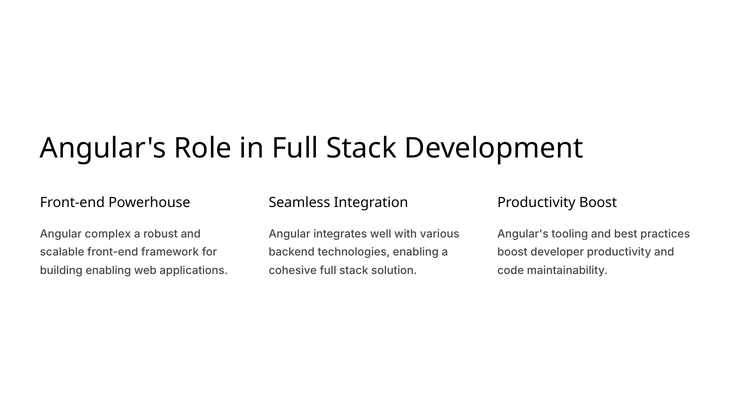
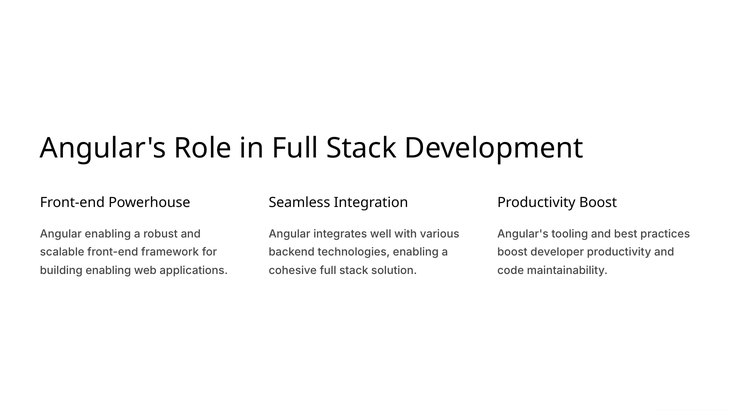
Angular complex: complex -> enabling (108, 234)
